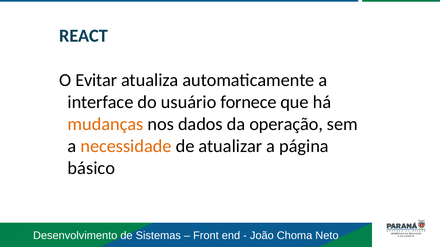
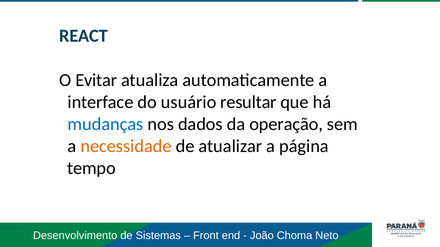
fornece: fornece -> resultar (248, 102)
mudanças colour: orange -> blue (105, 124)
básico: básico -> tempo (91, 168)
